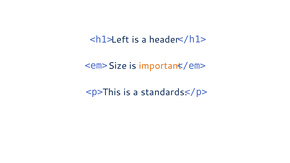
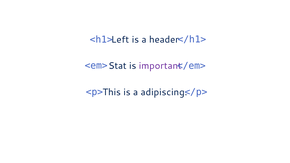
Size: Size -> Stat (117, 66)
important colour: orange -> purple (160, 66)
standards: standards -> adipiscing (164, 92)
